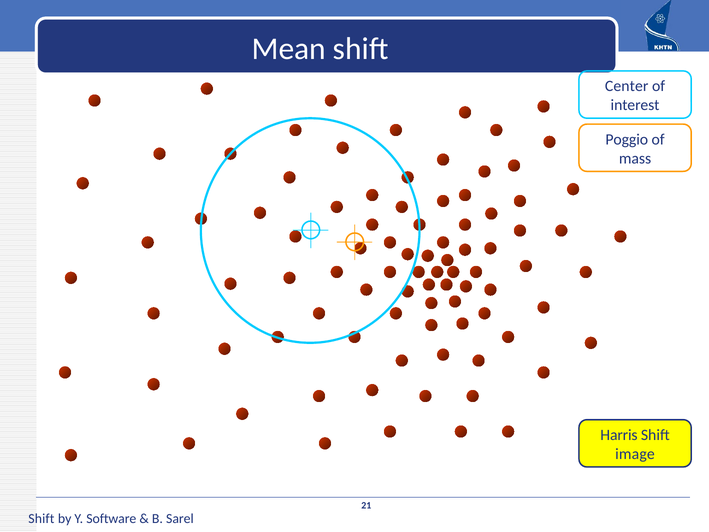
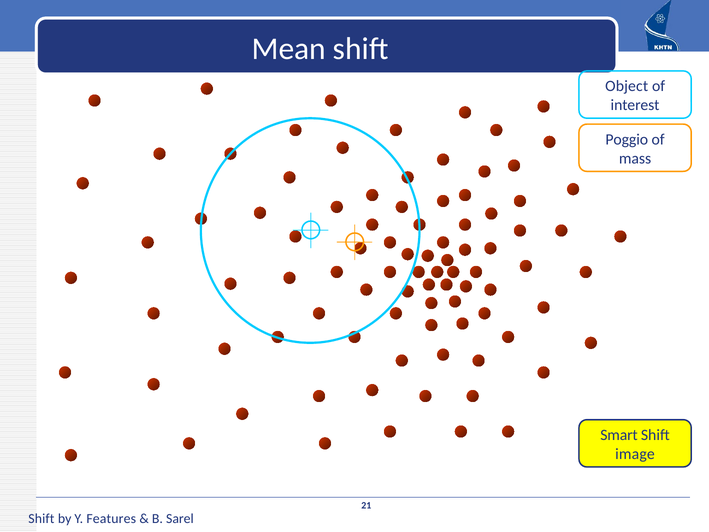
Center: Center -> Object (627, 86)
Harris: Harris -> Smart (619, 435)
Software: Software -> Features (111, 519)
